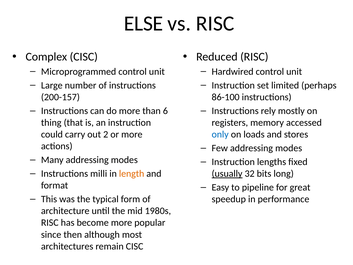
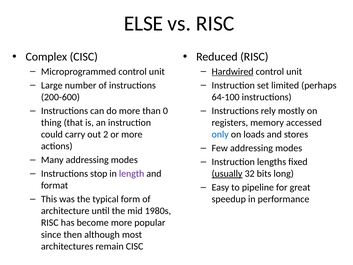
Hardwired underline: none -> present (233, 71)
200-157: 200-157 -> 200-600 (60, 97)
86-100: 86-100 -> 64-100 (226, 97)
6: 6 -> 0 (165, 111)
milli: milli -> stop (99, 173)
length colour: orange -> purple (132, 173)
